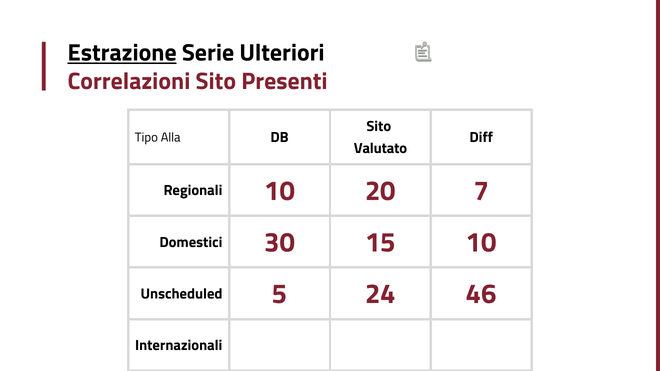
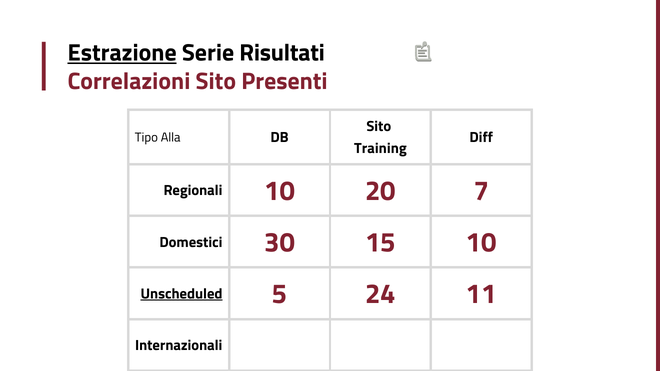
Ulteriori: Ulteriori -> Risultati (282, 53)
Valutato: Valutato -> Training (380, 149)
Unscheduled underline: none -> present (182, 294)
46: 46 -> 11 (481, 295)
